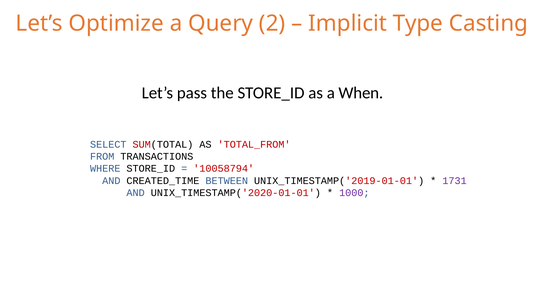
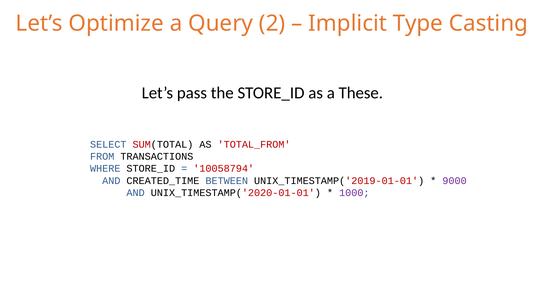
When: When -> These (361, 93)
1731: 1731 -> 9000 (455, 181)
